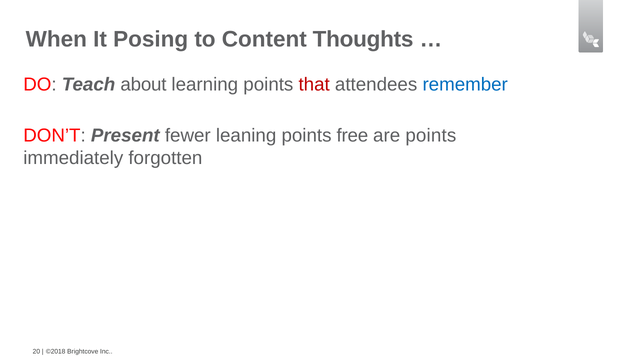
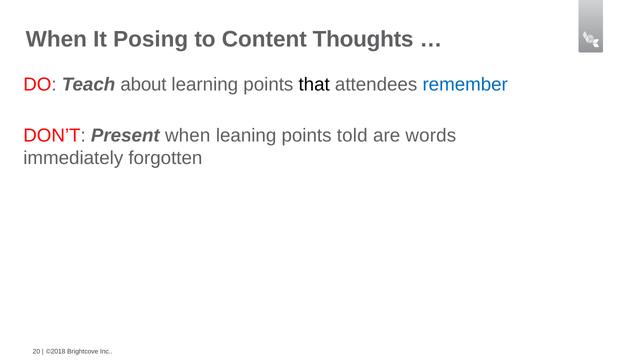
that colour: red -> black (314, 85)
Present fewer: fewer -> when (188, 135)
free: free -> told (352, 135)
are points: points -> words (431, 135)
